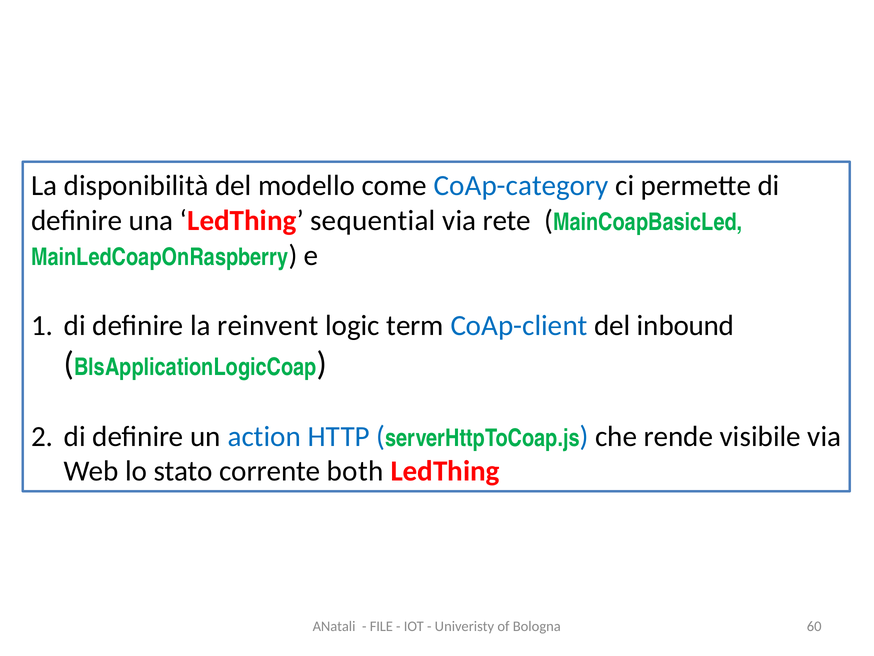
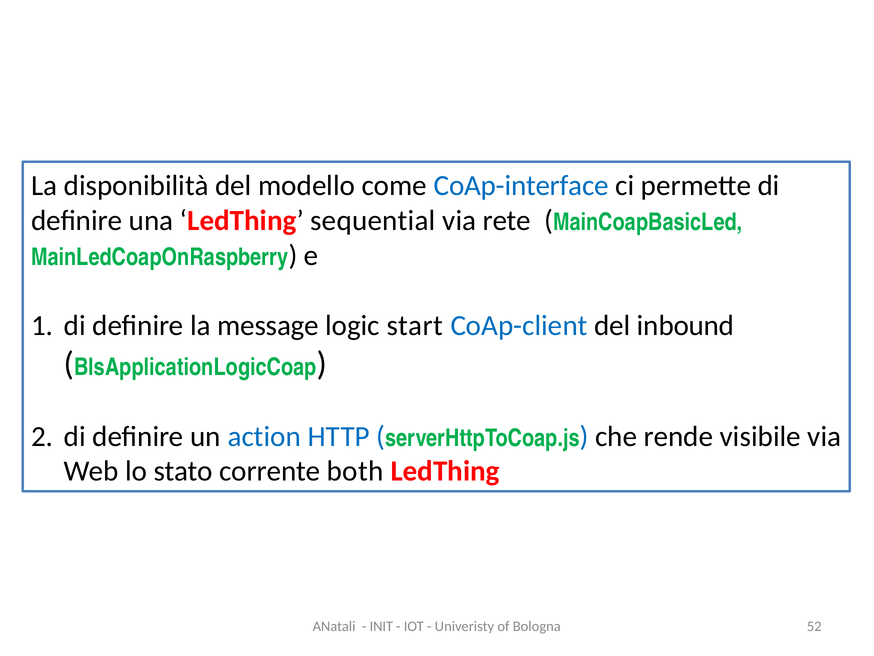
CoAp-category: CoAp-category -> CoAp-interface (521, 185)
reinvent: reinvent -> message (268, 325)
term: term -> start (415, 325)
FILE: FILE -> INIT (381, 626)
60: 60 -> 52 (814, 626)
